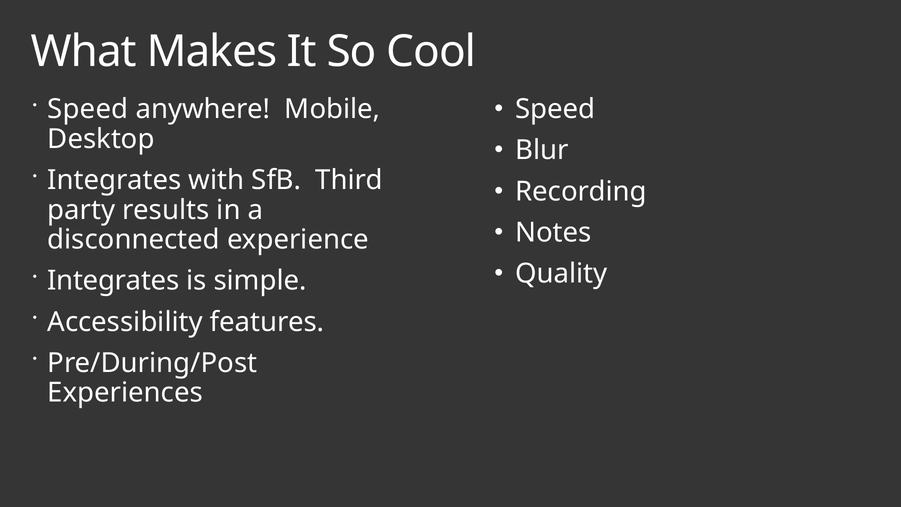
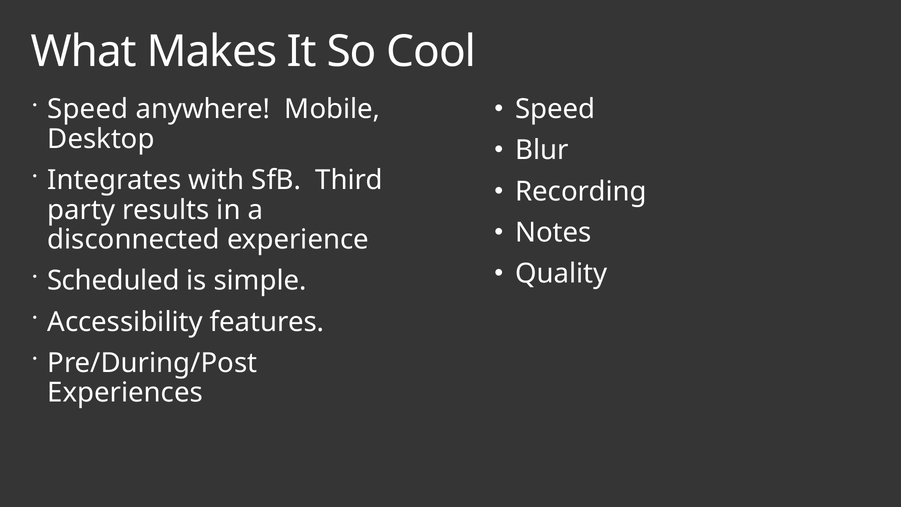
Integrates: Integrates -> Scheduled (113, 281)
